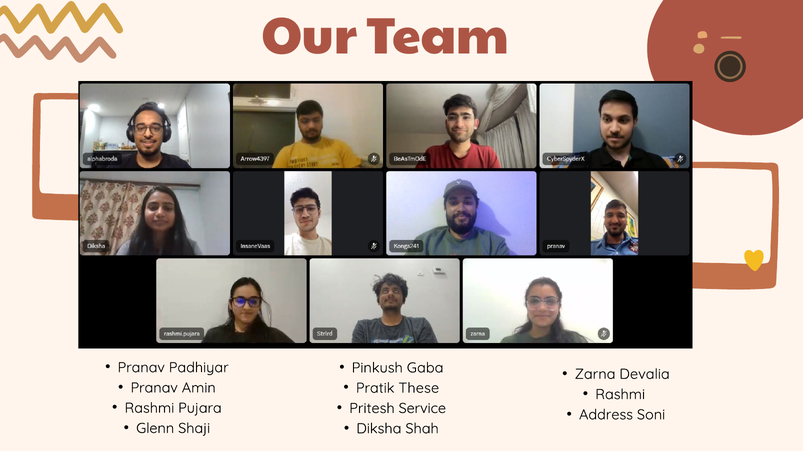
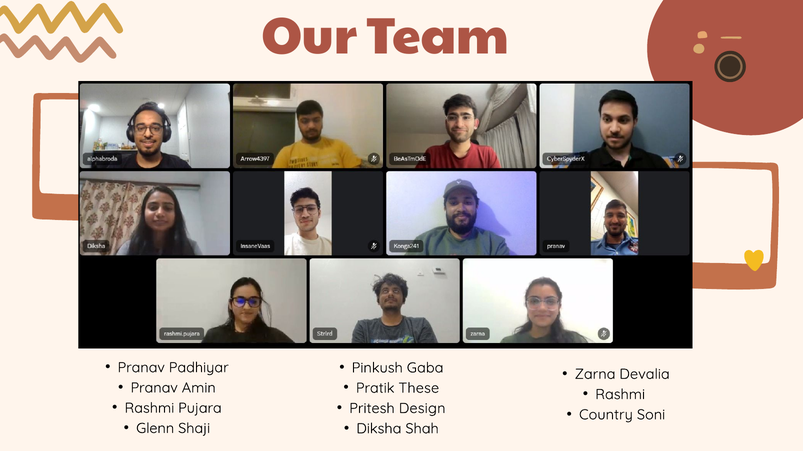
Service: Service -> Design (422, 409)
Address: Address -> Country (606, 415)
